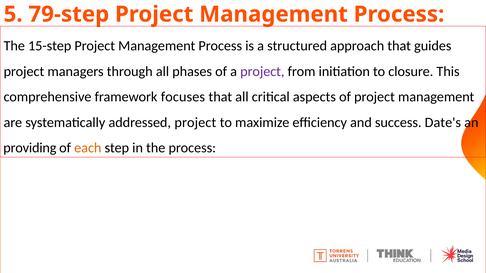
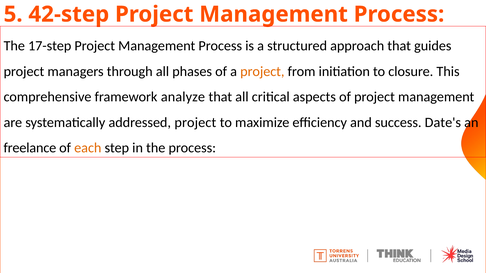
79-step: 79-step -> 42-step (69, 14)
15-step: 15-step -> 17-step (50, 46)
project colour: purple -> orange (262, 71)
focuses: focuses -> analyze (183, 97)
providing: providing -> freelance (30, 148)
